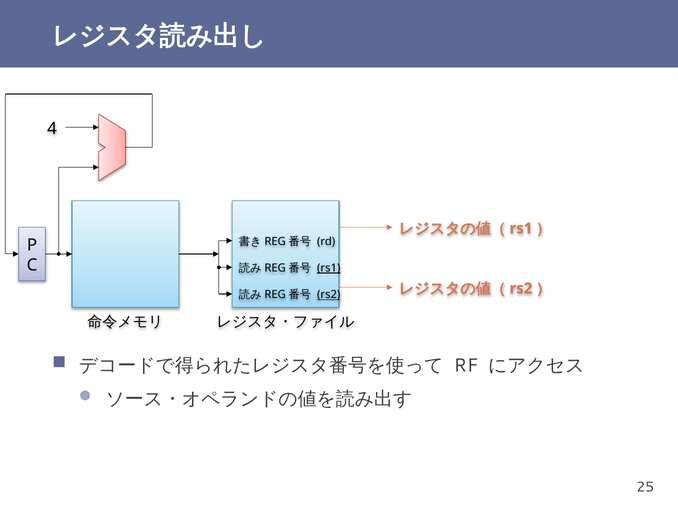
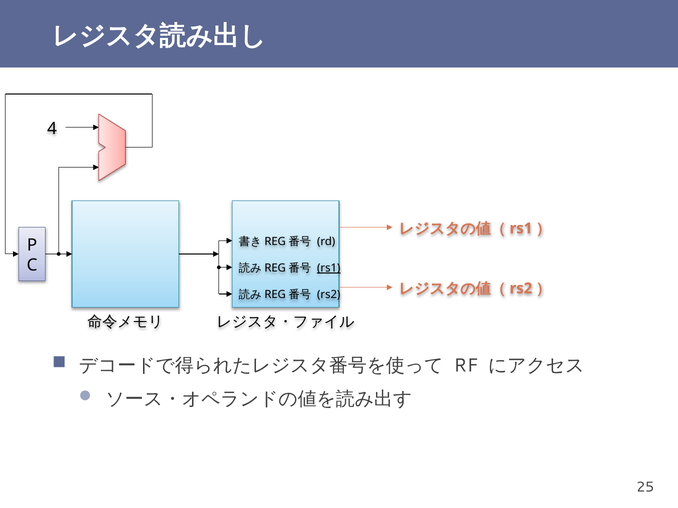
rs2 underline: present -> none (329, 295)
